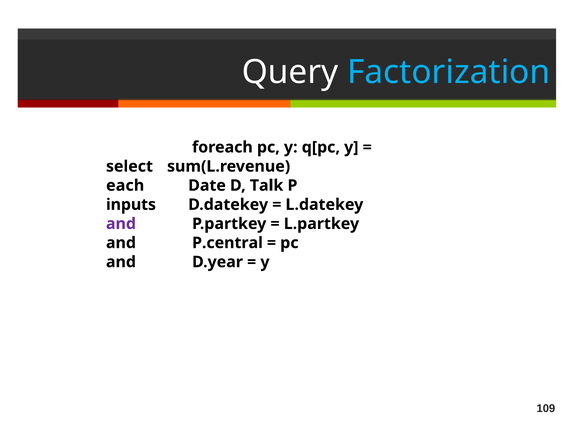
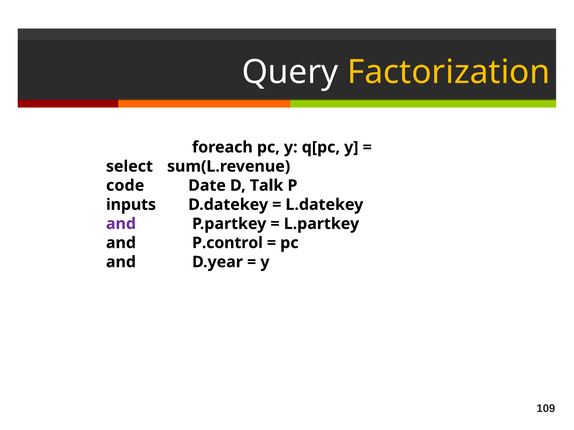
Factorization colour: light blue -> yellow (449, 72)
each: each -> code (125, 186)
P.central: P.central -> P.control (227, 243)
